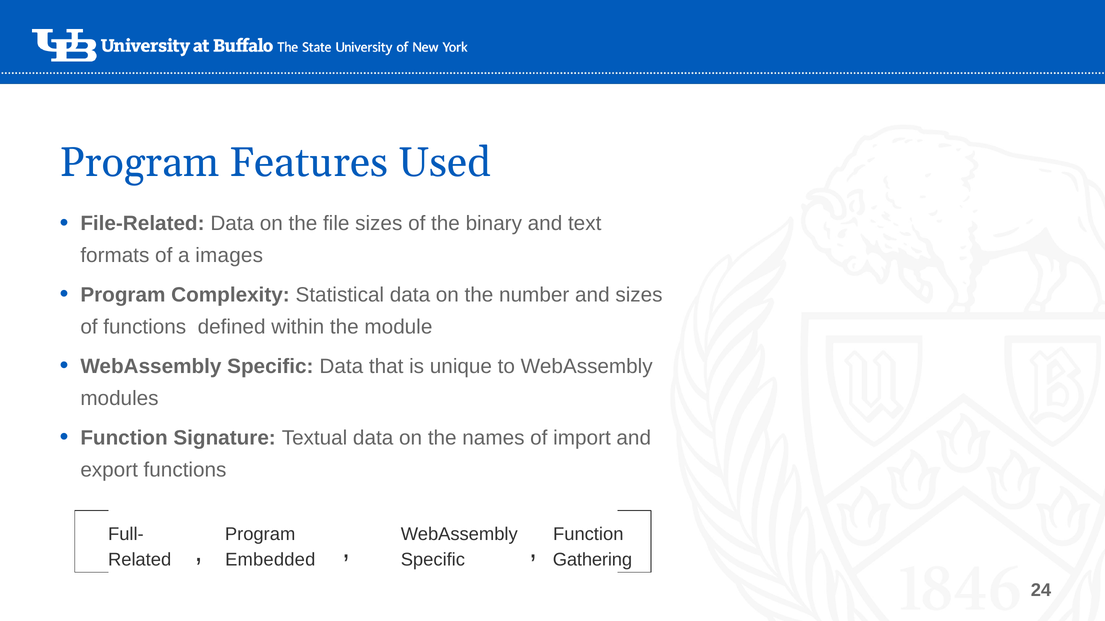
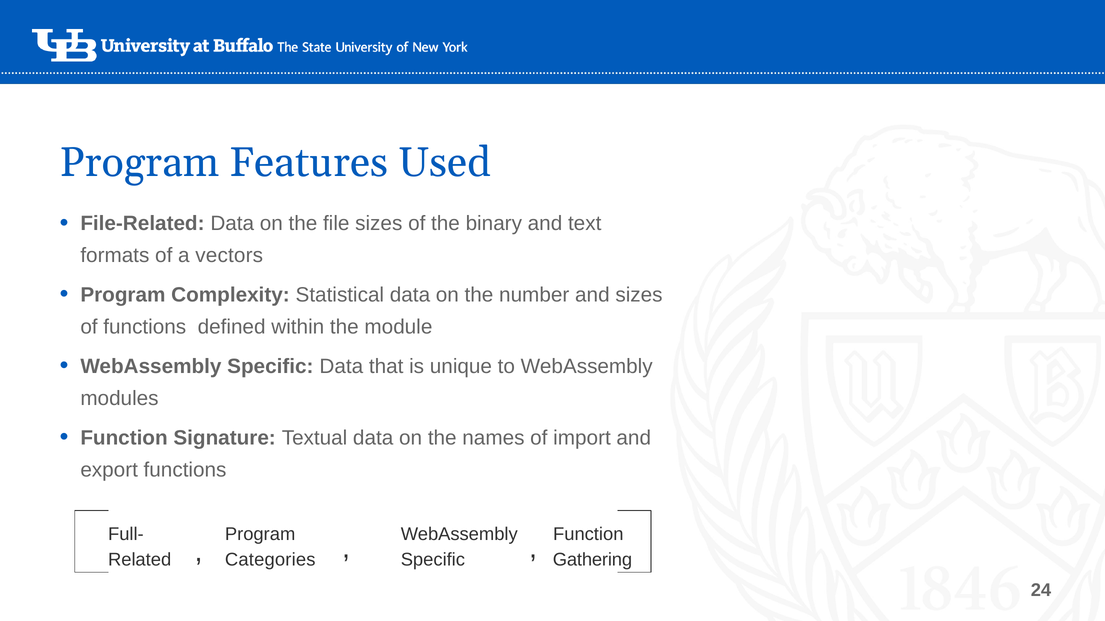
images: images -> vectors (229, 256)
Embedded: Embedded -> Categories (270, 560)
